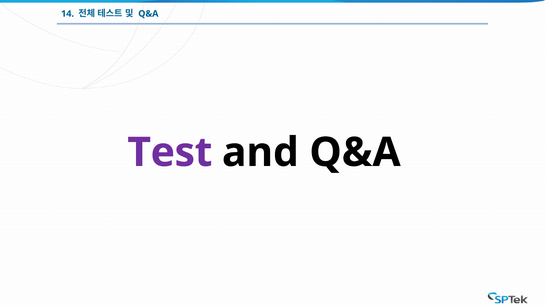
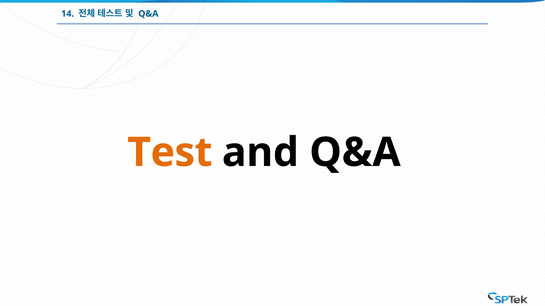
Test colour: purple -> orange (170, 153)
